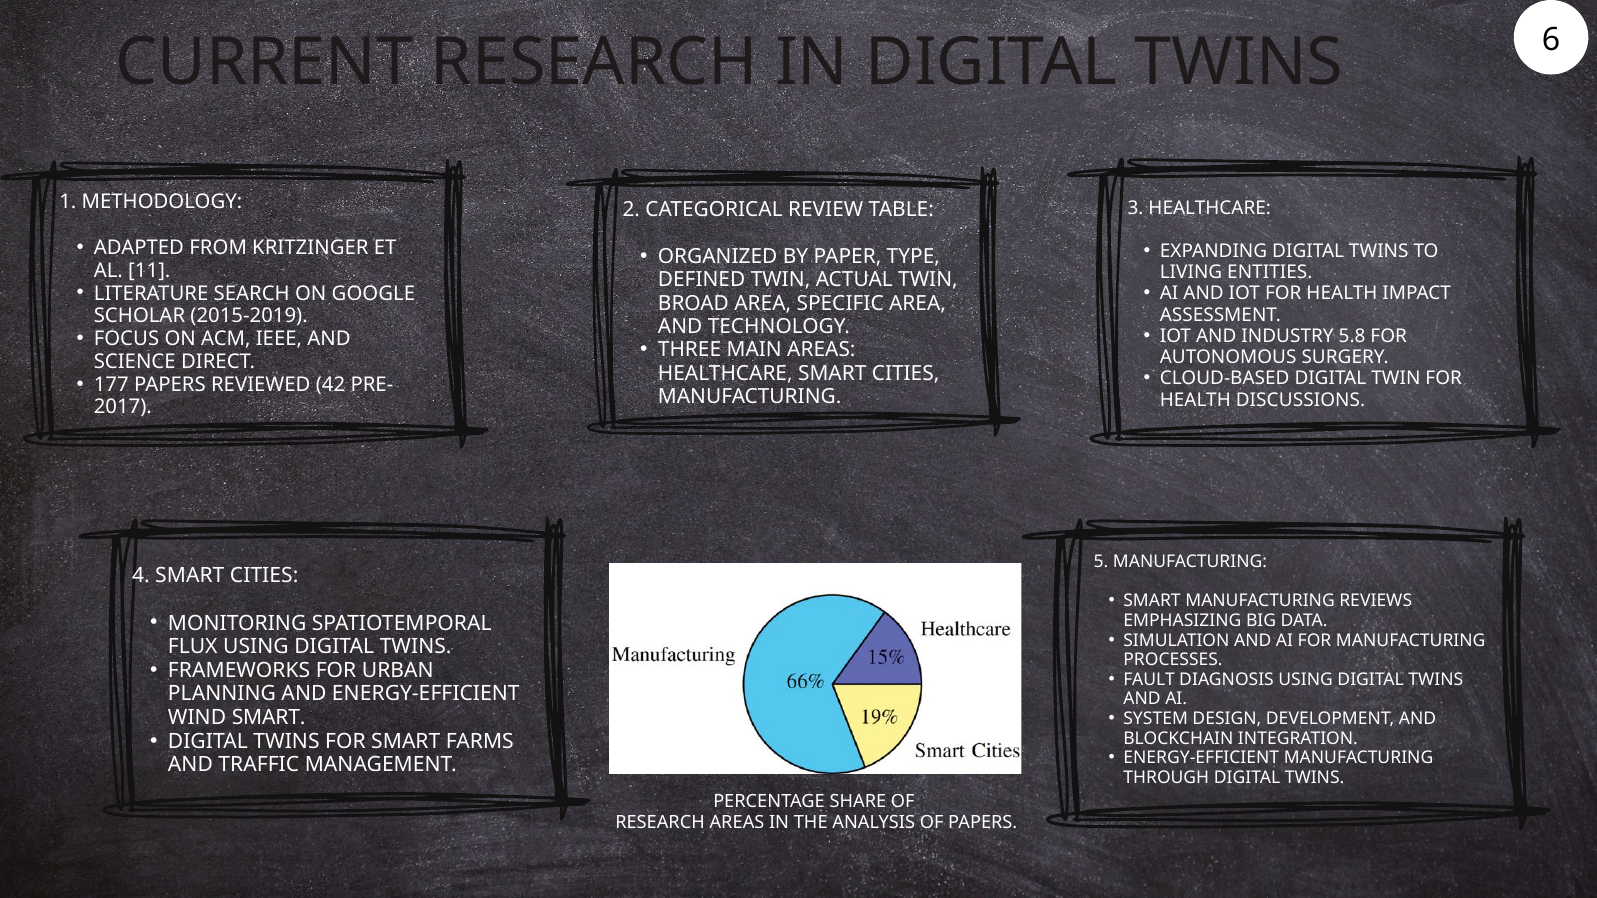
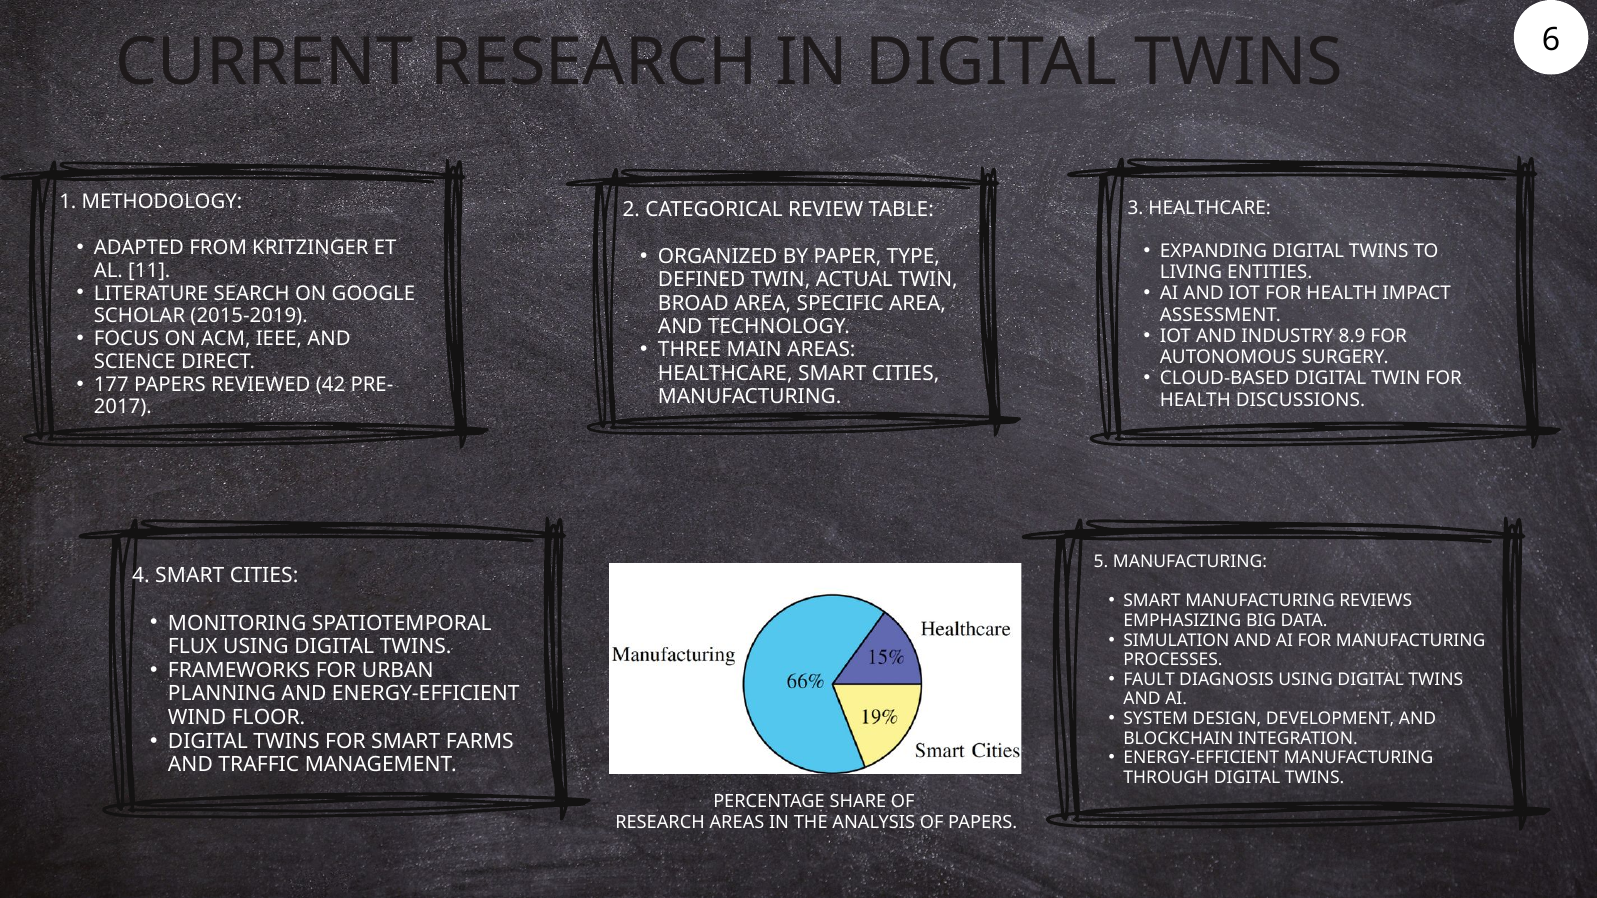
5.8: 5.8 -> 8.9 (1352, 336)
WIND SMART: SMART -> FLOOR (269, 718)
